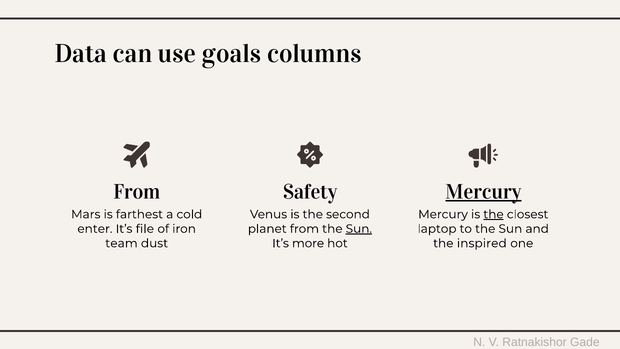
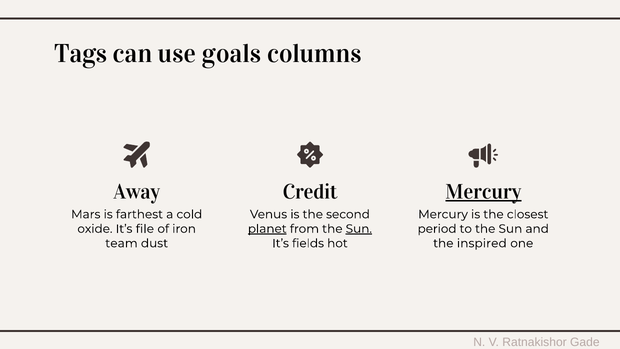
Data: Data -> Tags (81, 54)
From: From -> Away (137, 192)
Safety: Safety -> Credit (310, 192)
the underline: present -> none (493, 214)
enter: enter -> oxide (95, 229)
planet underline: none -> present (267, 229)
laptop: laptop -> period (437, 229)
more: more -> fields (308, 243)
